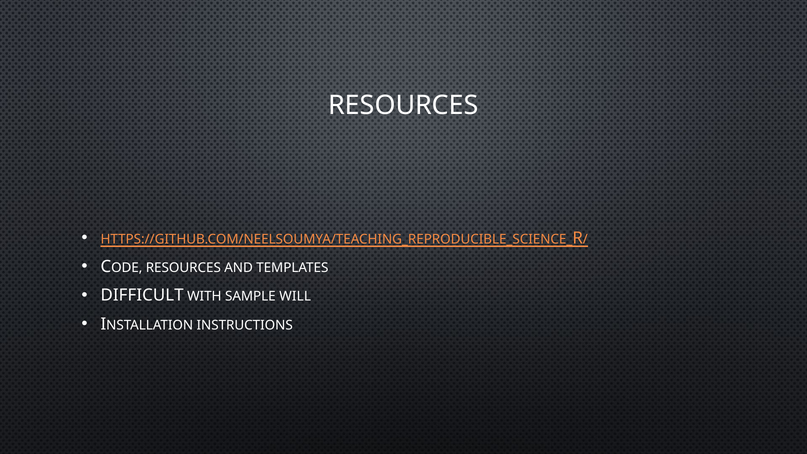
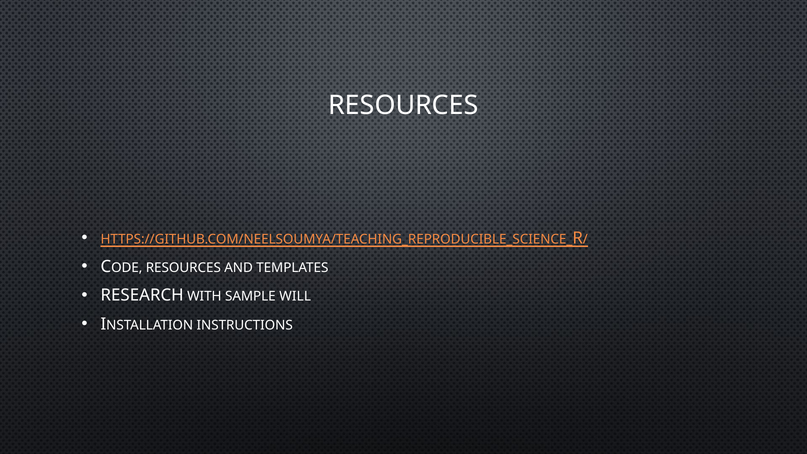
DIFFICULT: DIFFICULT -> RESEARCH (142, 295)
